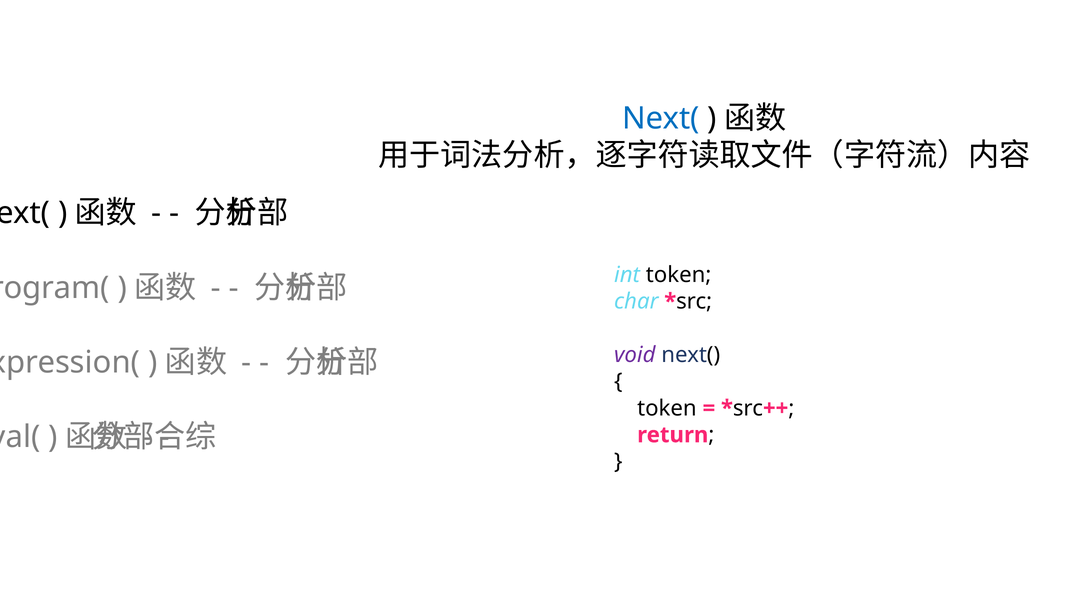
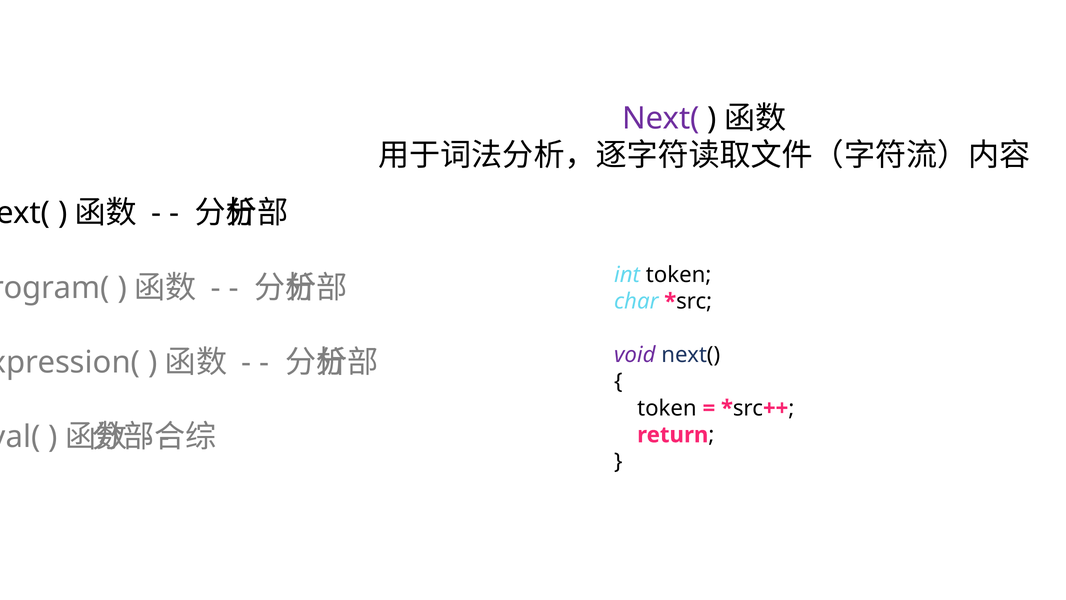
Next( colour: blue -> purple (661, 118)
